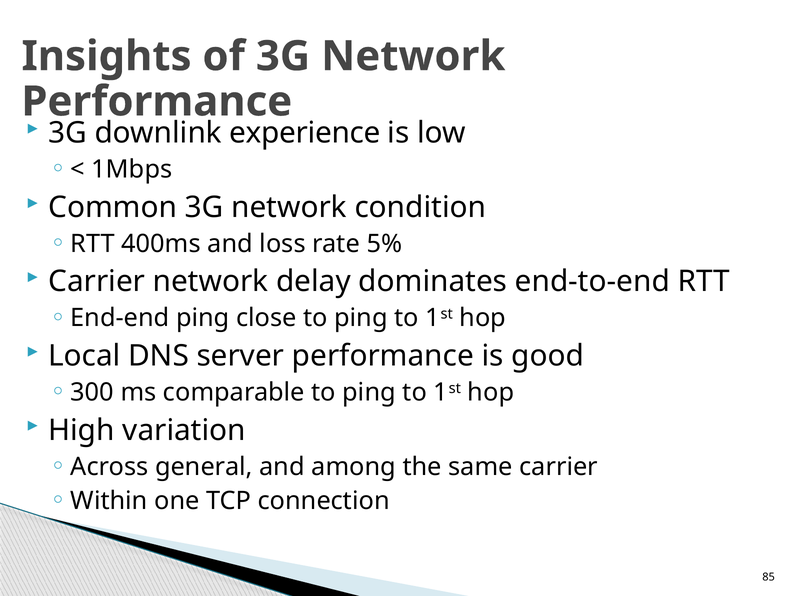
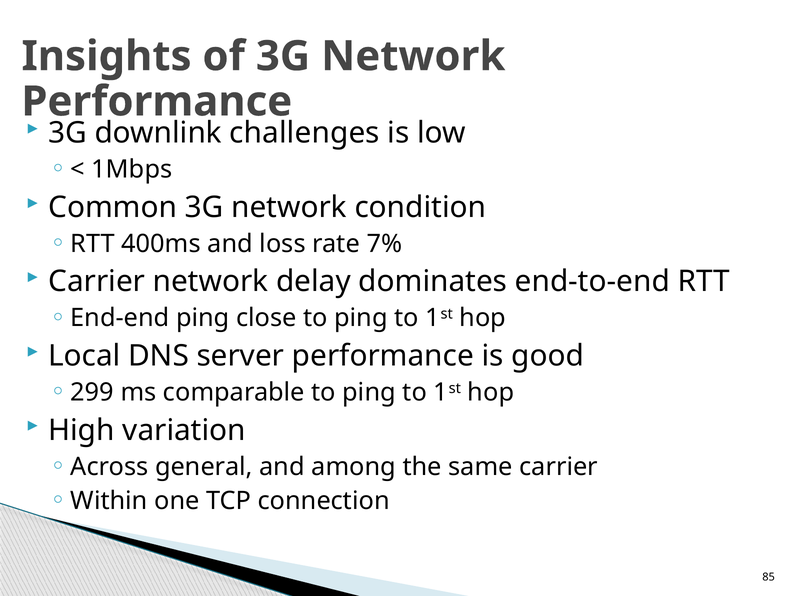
experience: experience -> challenges (305, 133)
5%: 5% -> 7% (384, 244)
300: 300 -> 299 (92, 392)
